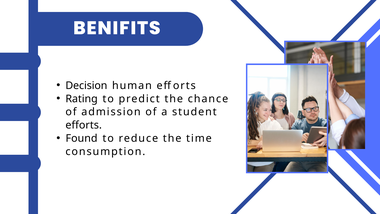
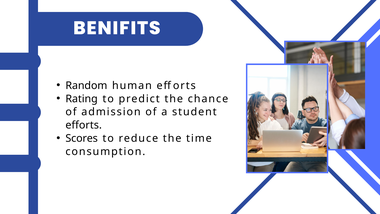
Decision: Decision -> Random (86, 85)
Found: Found -> Scores (82, 138)
